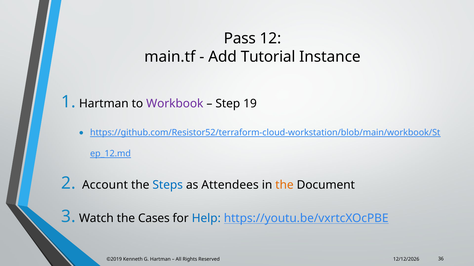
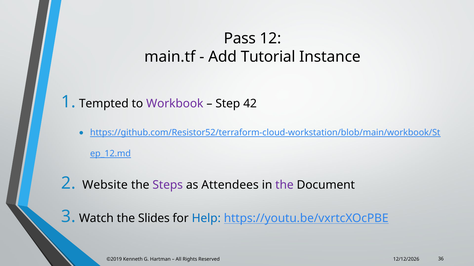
Hartman: Hartman -> Tempted (104, 104)
19: 19 -> 42 (250, 104)
Account: Account -> Website (105, 185)
Steps colour: blue -> purple (168, 185)
the colour: orange -> purple (284, 185)
Cases: Cases -> Slides (154, 219)
